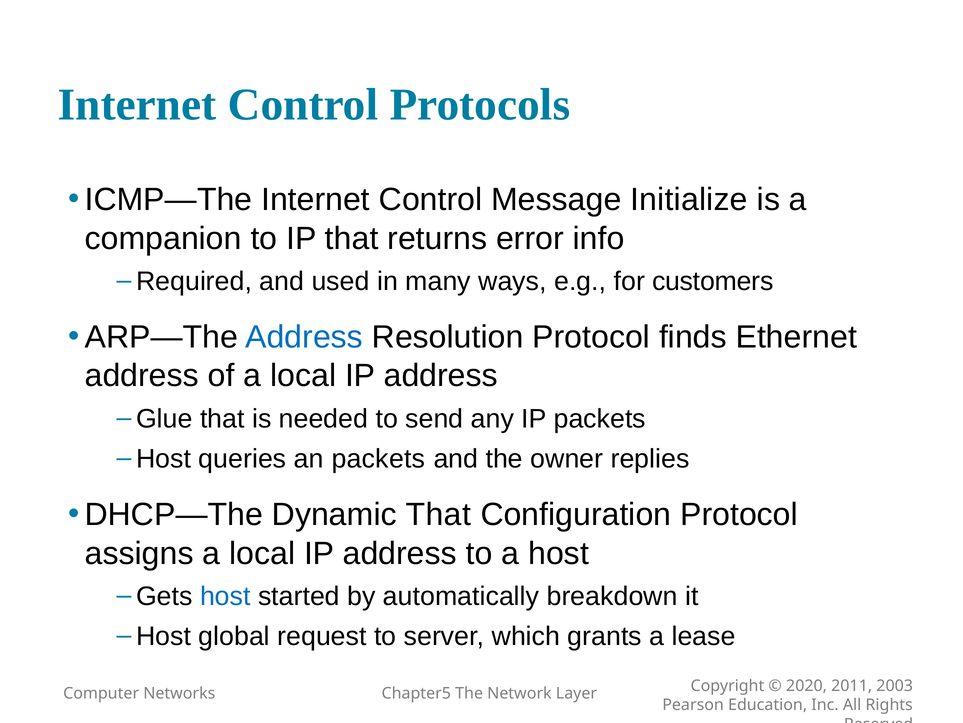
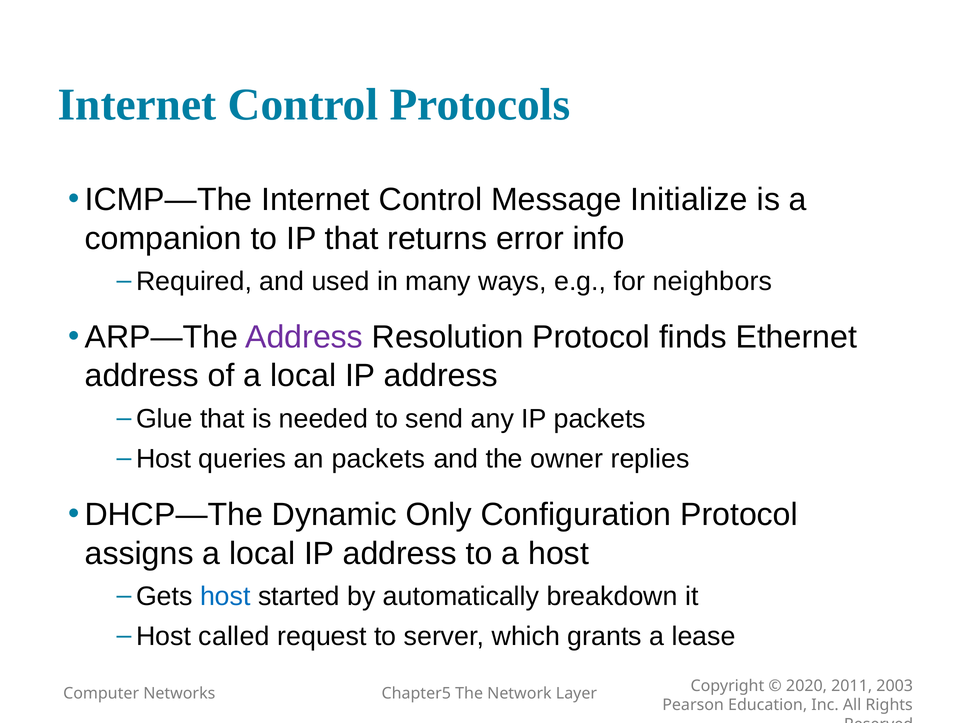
customers: customers -> neighbors (713, 281)
Address colour: blue -> purple (304, 337)
Dynamic That: That -> Only (439, 514)
global: global -> called (234, 636)
